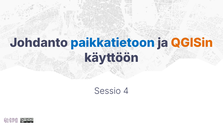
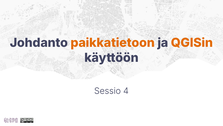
paikkatietoon colour: blue -> orange (113, 43)
